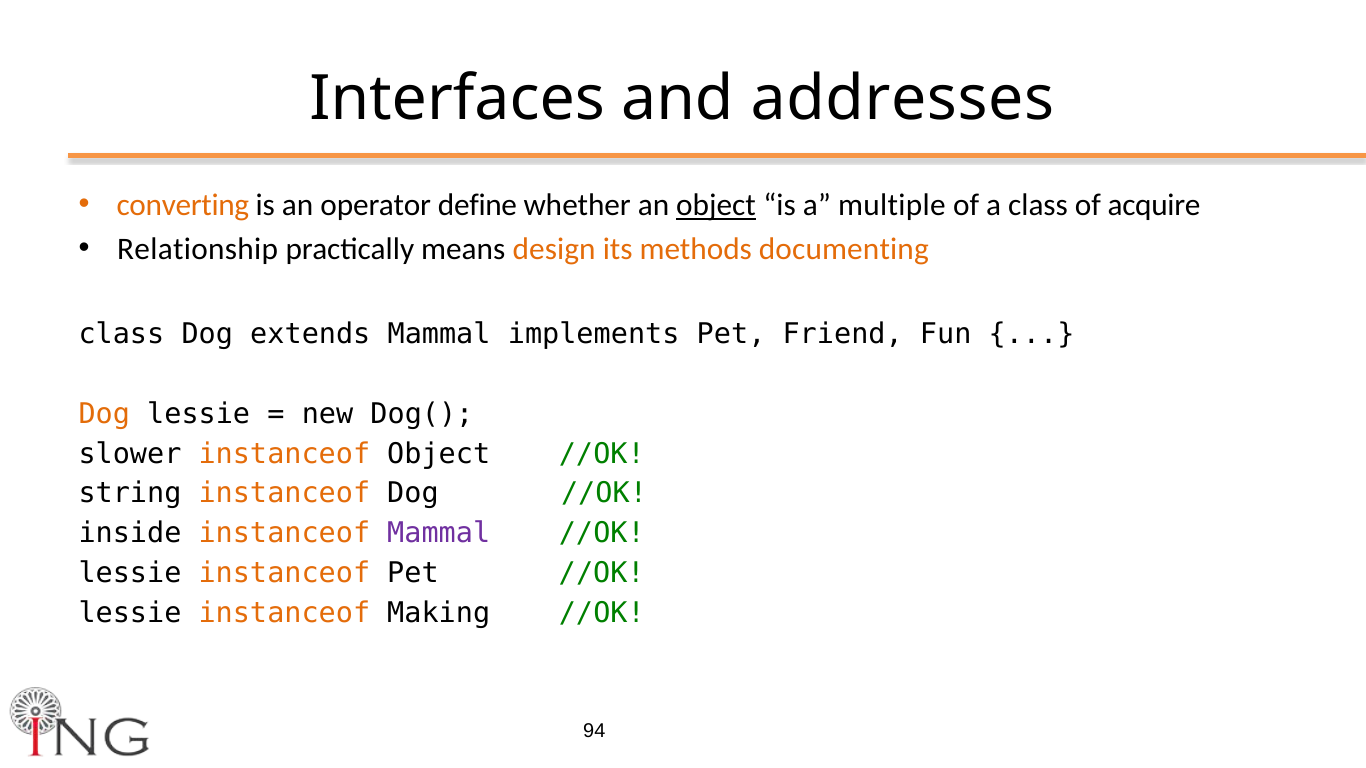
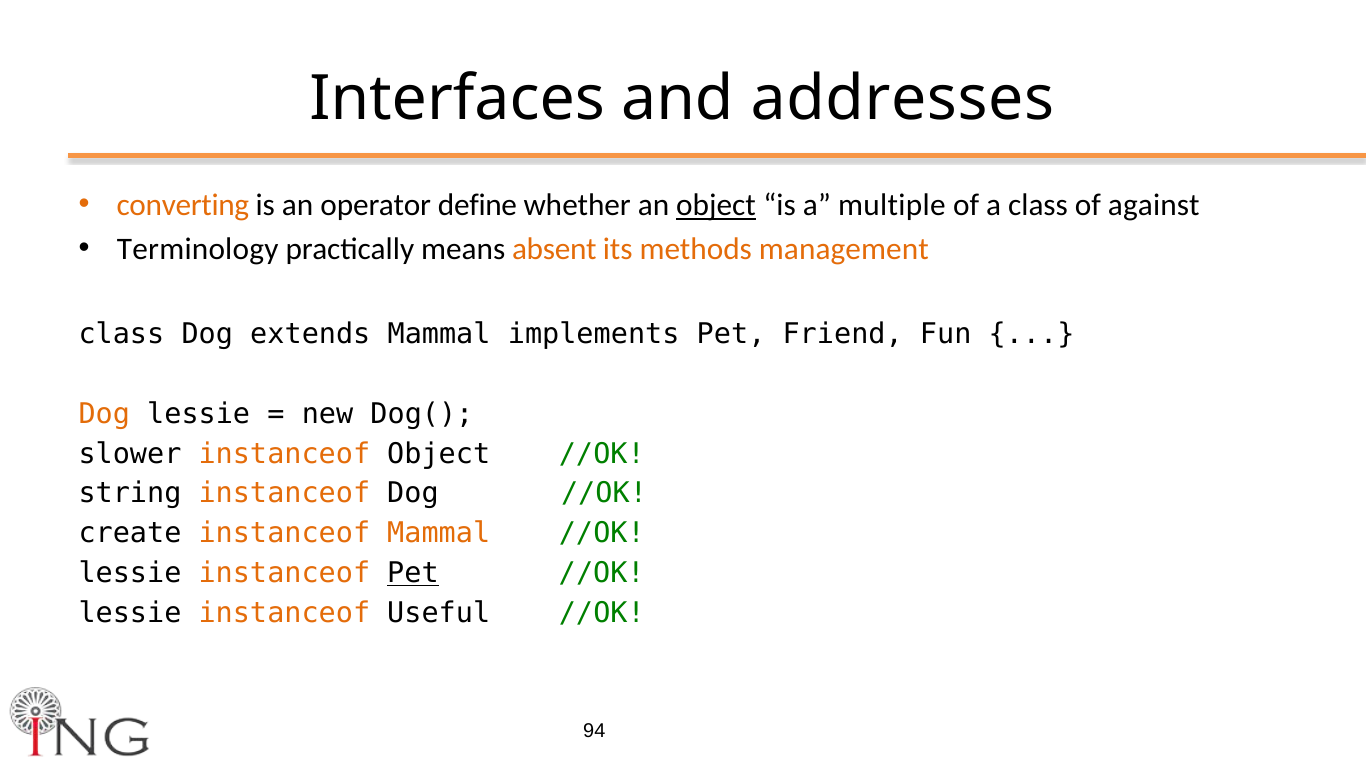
acquire: acquire -> against (1154, 205)
Relationship: Relationship -> Terminology (198, 249)
design: design -> absent (554, 249)
documenting: documenting -> management (844, 249)
inside: inside -> create (130, 534)
Mammal colour: purple -> orange (439, 534)
Pet underline: none -> present (413, 574)
Making: Making -> Useful (439, 613)
